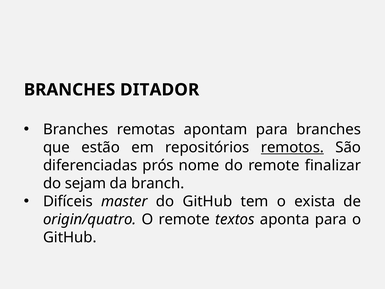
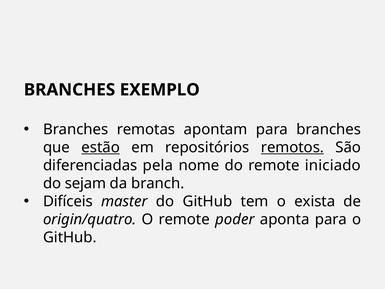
DITADOR: DITADOR -> EXEMPLO (160, 90)
estão underline: none -> present (101, 147)
prós: prós -> pela (158, 165)
finalizar: finalizar -> iniciado (333, 165)
textos: textos -> poder (235, 219)
